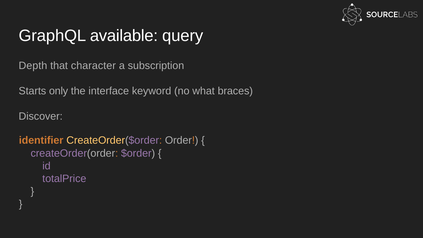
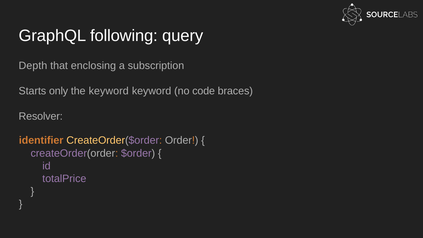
available: available -> following (124, 36)
character: character -> enclosing (93, 66)
the interface: interface -> keyword (109, 91)
what: what -> code (204, 91)
Discover: Discover -> Resolver (41, 116)
